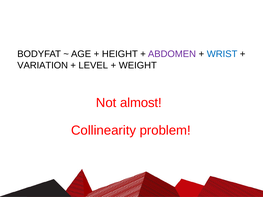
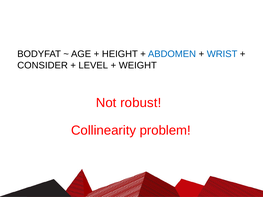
ABDOMEN colour: purple -> blue (172, 54)
VARIATION: VARIATION -> CONSIDER (43, 65)
almost: almost -> robust (141, 103)
